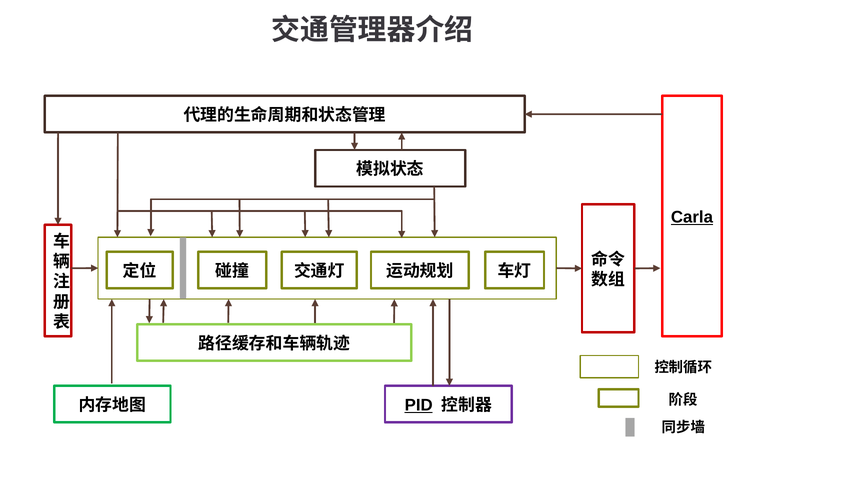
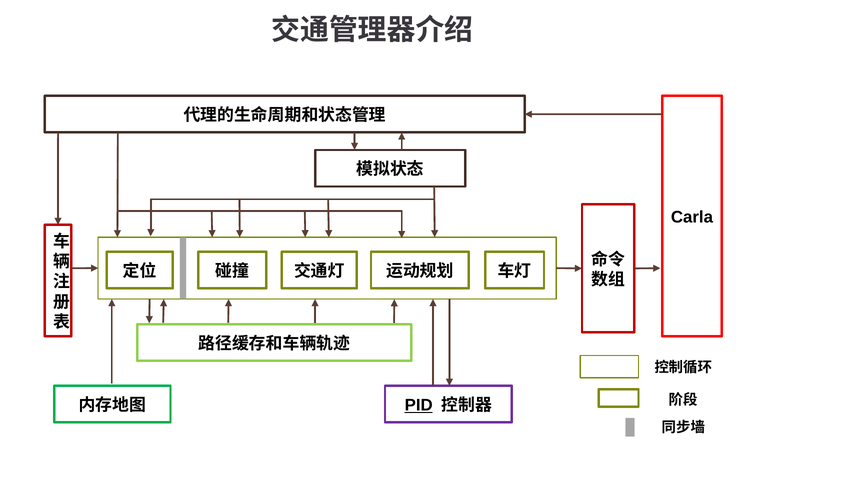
Carla underline: present -> none (692, 217)
